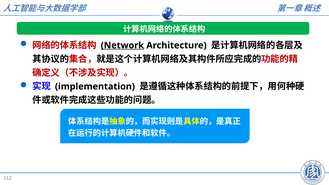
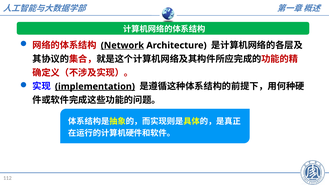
implementation underline: none -> present (95, 86)
